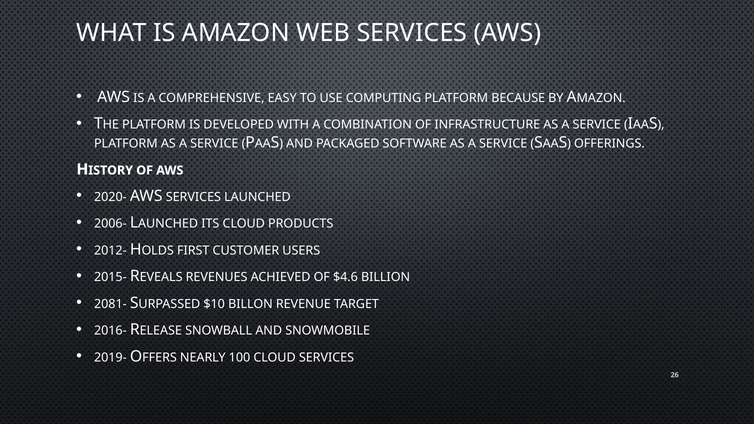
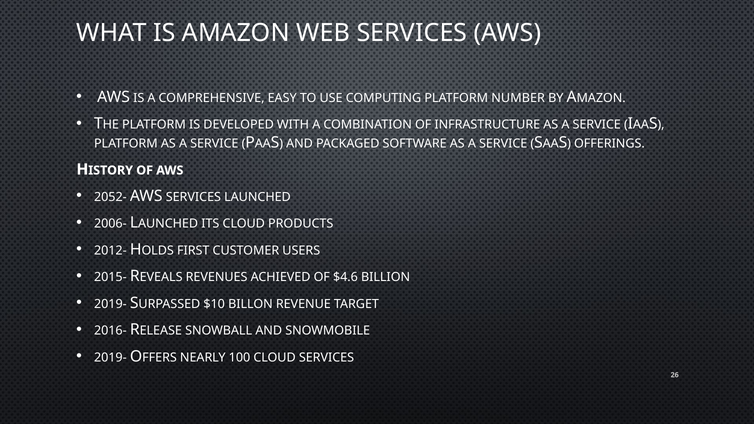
BECAUSE: BECAUSE -> NUMBER (518, 98)
2020-: 2020- -> 2052- (110, 197)
2081-: 2081- -> 2019- (110, 304)
